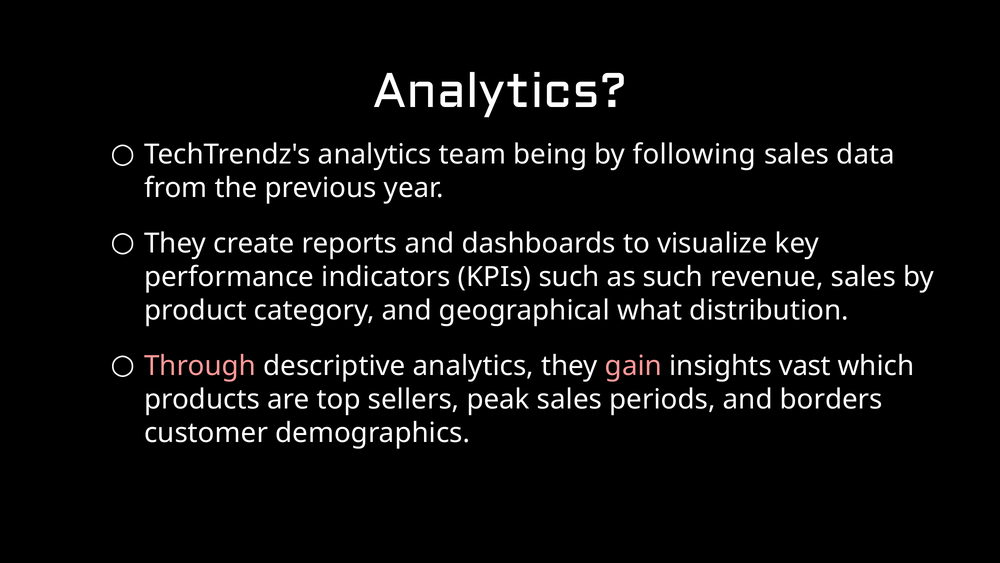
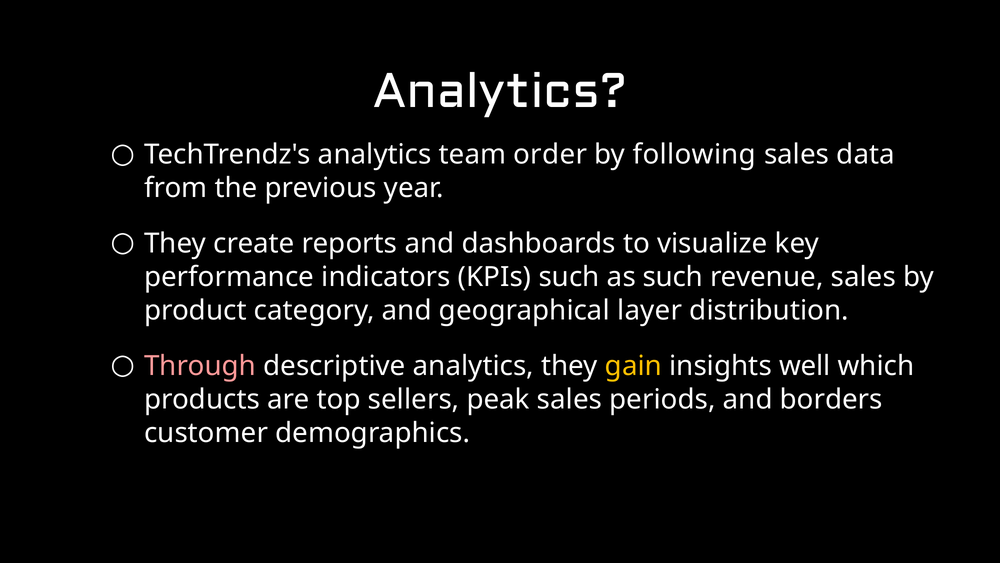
being: being -> order (550, 155)
what: what -> layer (650, 310)
gain colour: pink -> yellow (633, 366)
vast: vast -> well (805, 366)
